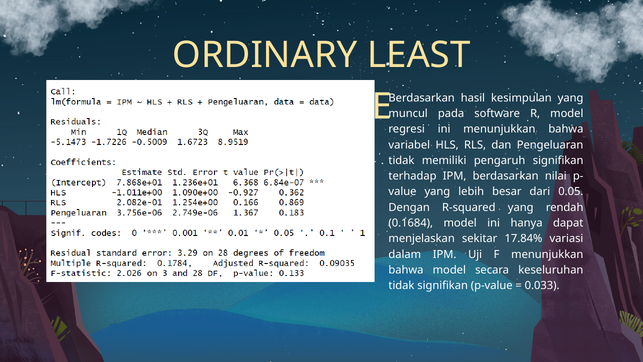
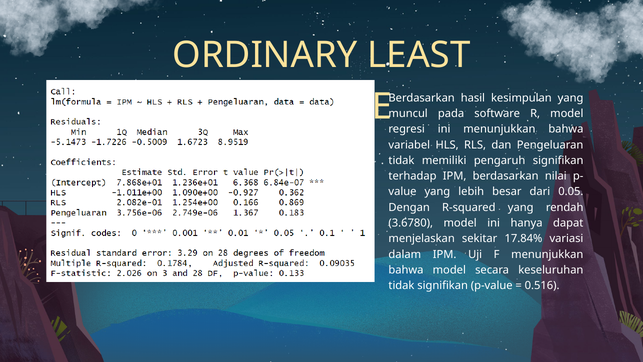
0.1684: 0.1684 -> 3.6780 (411, 223)
0.033: 0.033 -> 0.516 (542, 285)
